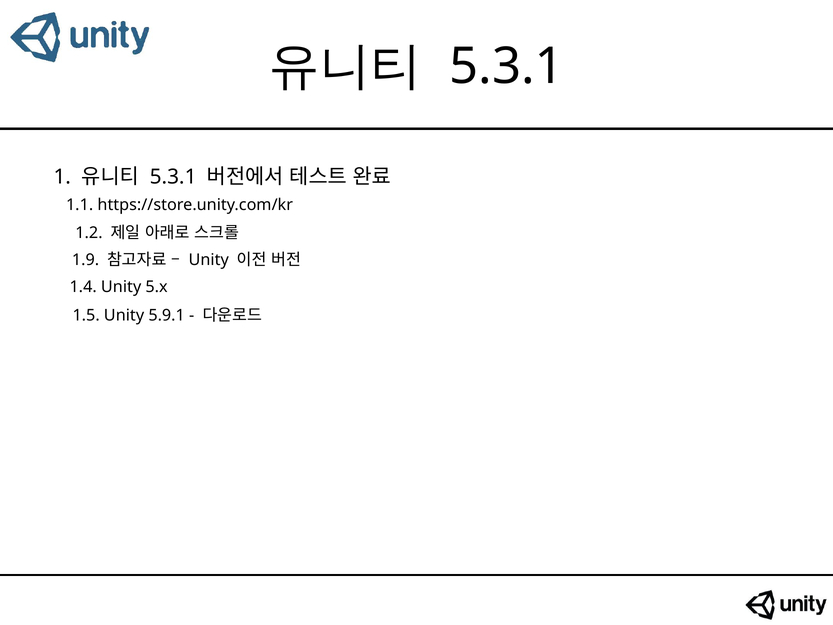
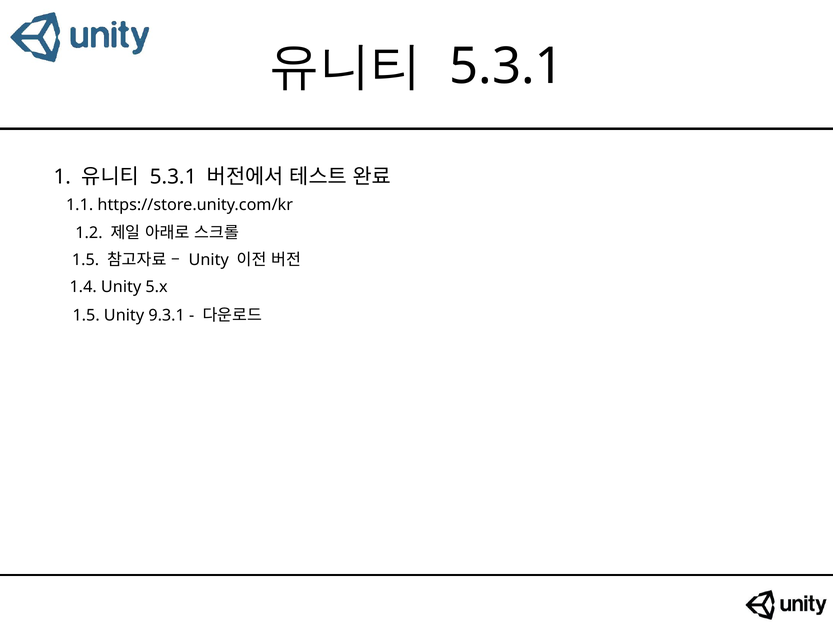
1.9: 1.9 -> 1.5 (86, 260)
5.9.1: 5.9.1 -> 9.3.1 (167, 315)
